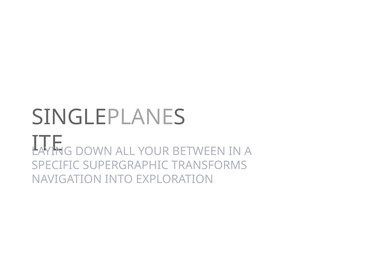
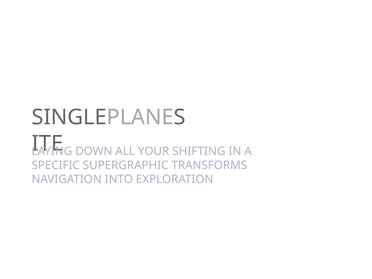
BETWEEN: BETWEEN -> SHIFTING (199, 151)
